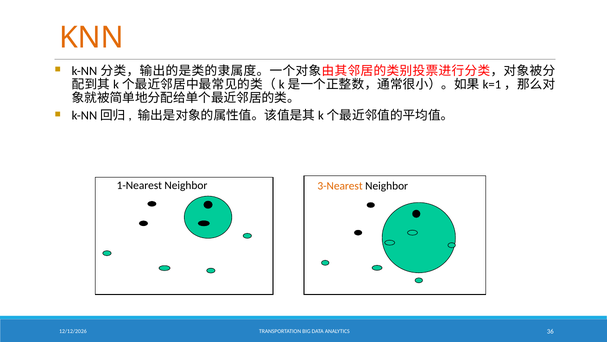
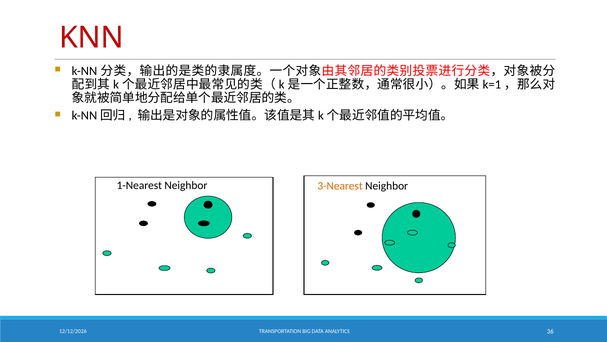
KNN colour: orange -> red (91, 37)
